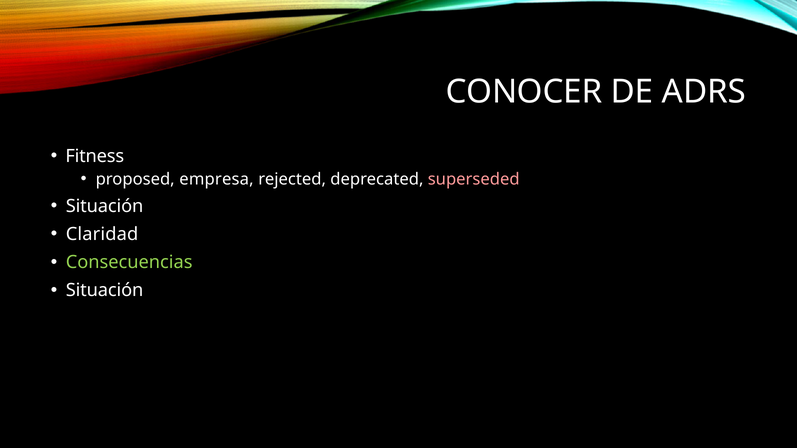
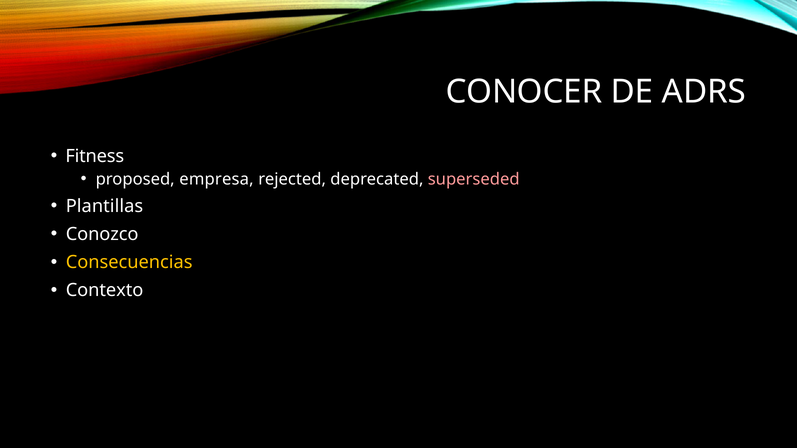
Situación: Situación -> Plantillas (104, 206)
Claridad: Claridad -> Conozco (102, 234)
Consecuencias colour: light green -> yellow (129, 262)
Situación: Situación -> Contexto (105, 290)
